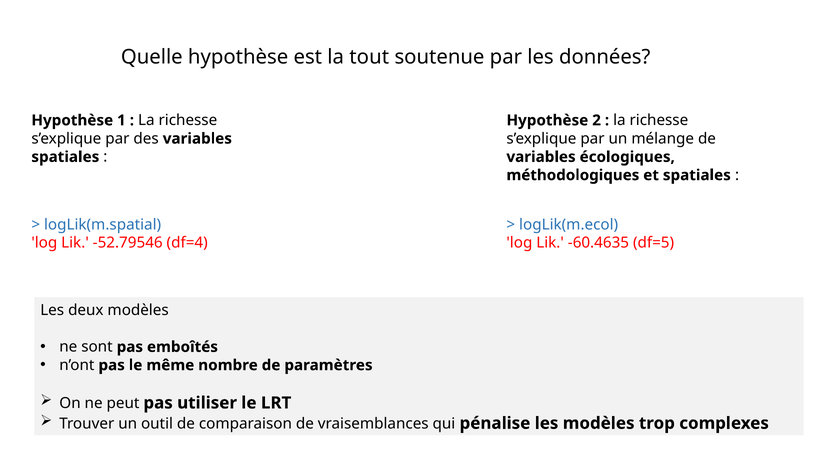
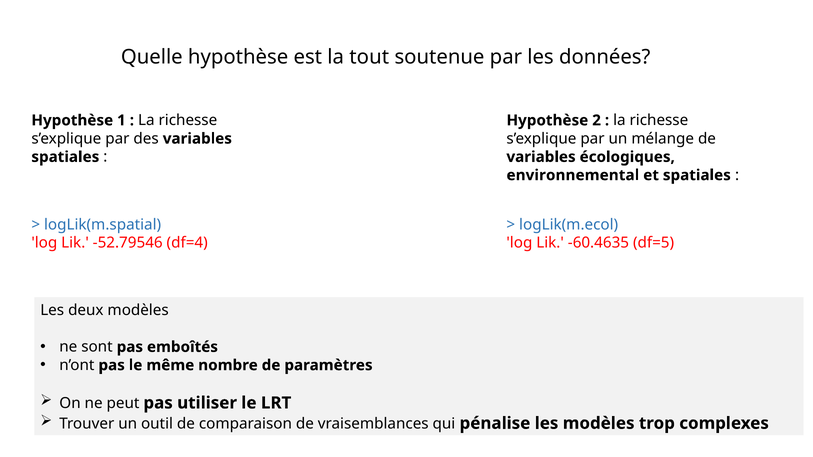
méthodologiques: méthodologiques -> environnemental (573, 175)
